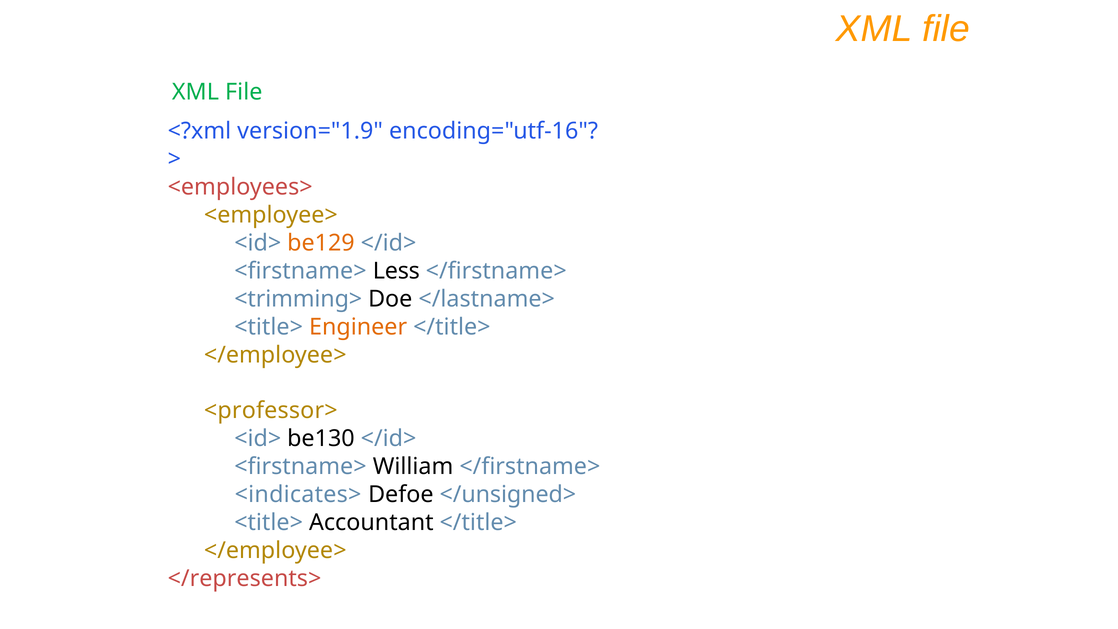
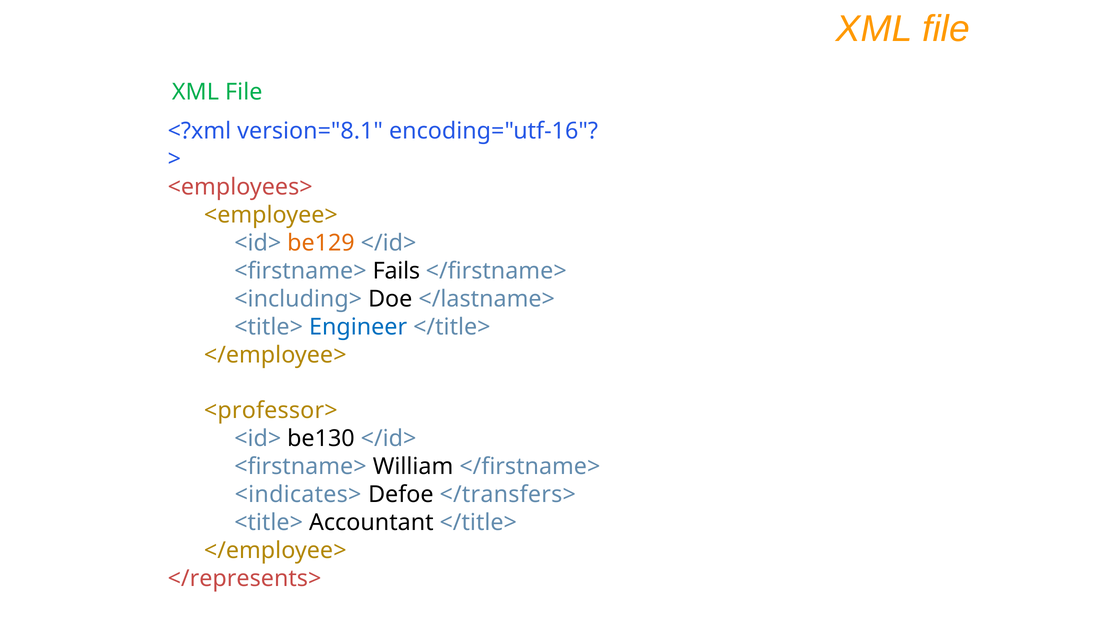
version="1.9: version="1.9 -> version="8.1 (310, 131)
Less: Less -> Fails (396, 271)
<trimming>: <trimming> -> <including> (298, 299)
Engineer colour: orange -> blue (358, 327)
</unsigned>: </unsigned> -> </transfers> (508, 495)
